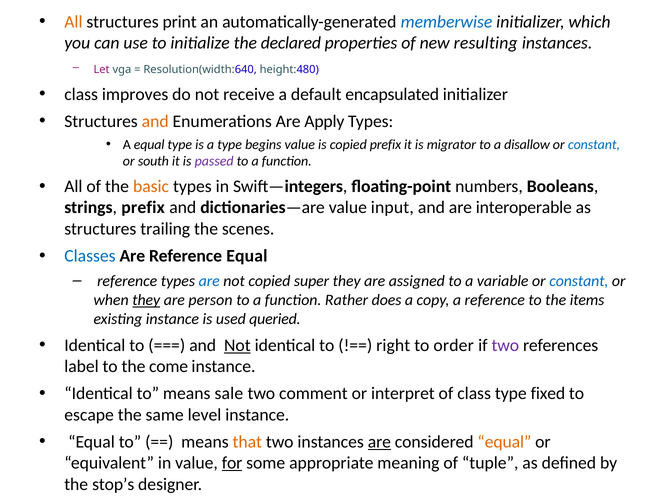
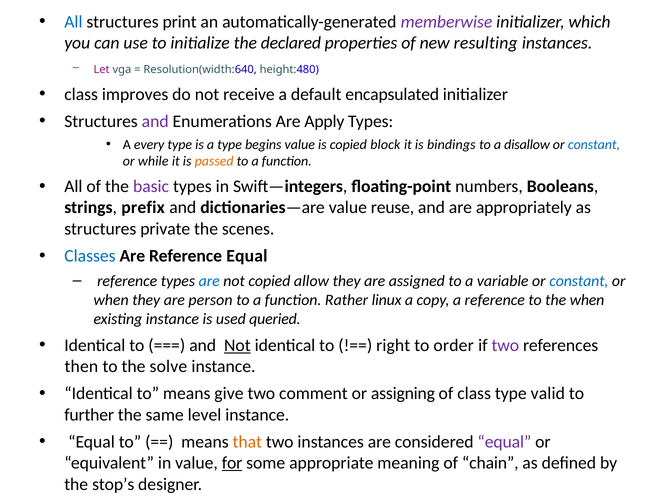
All colour: orange -> blue (73, 22)
memberwise colour: blue -> purple (447, 22)
and colour: orange -> purple (155, 121)
A equal: equal -> every (149, 144)
copied prefix: prefix -> block (385, 144)
migrator: migrator -> bindings (451, 144)
south: south -> while (153, 161)
passed colour: purple -> orange (214, 161)
basic colour: orange -> purple (151, 186)
input: input -> reuse (393, 207)
interoperable: interoperable -> appropriately (524, 207)
trailing: trailing -> private (165, 229)
super: super -> allow (311, 281)
they underline: present -> none (146, 300)
does: does -> linux (387, 300)
the items: items -> when (587, 300)
label: label -> then (81, 366)
come: come -> solve (168, 366)
sale: sale -> give (229, 393)
interpret: interpret -> assigning (403, 393)
fixed: fixed -> valid (548, 393)
escape: escape -> further (89, 415)
are underline: present -> none (379, 442)
equal colour: orange -> purple (504, 442)
tuple: tuple -> chain (490, 463)
